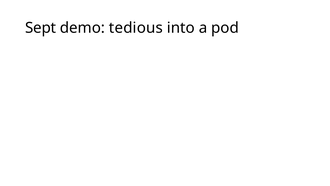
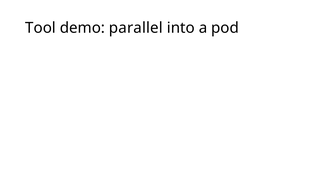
Sept: Sept -> Tool (40, 28)
tedious: tedious -> parallel (136, 28)
